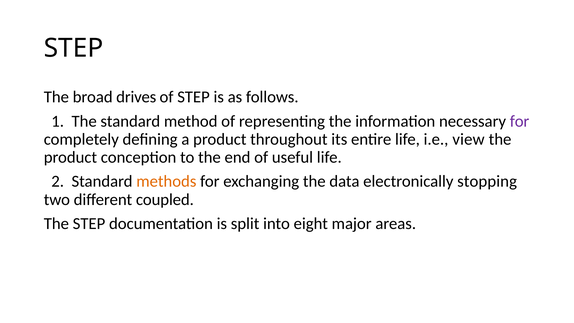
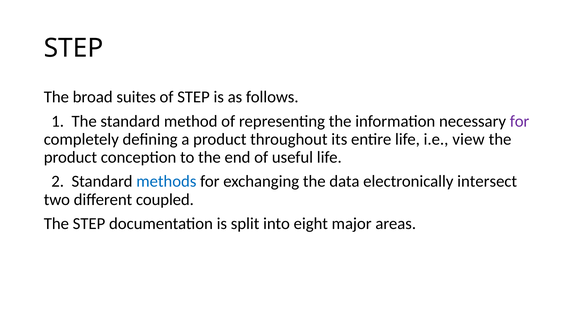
drives: drives -> suites (136, 97)
methods colour: orange -> blue (166, 181)
stopping: stopping -> intersect (487, 181)
